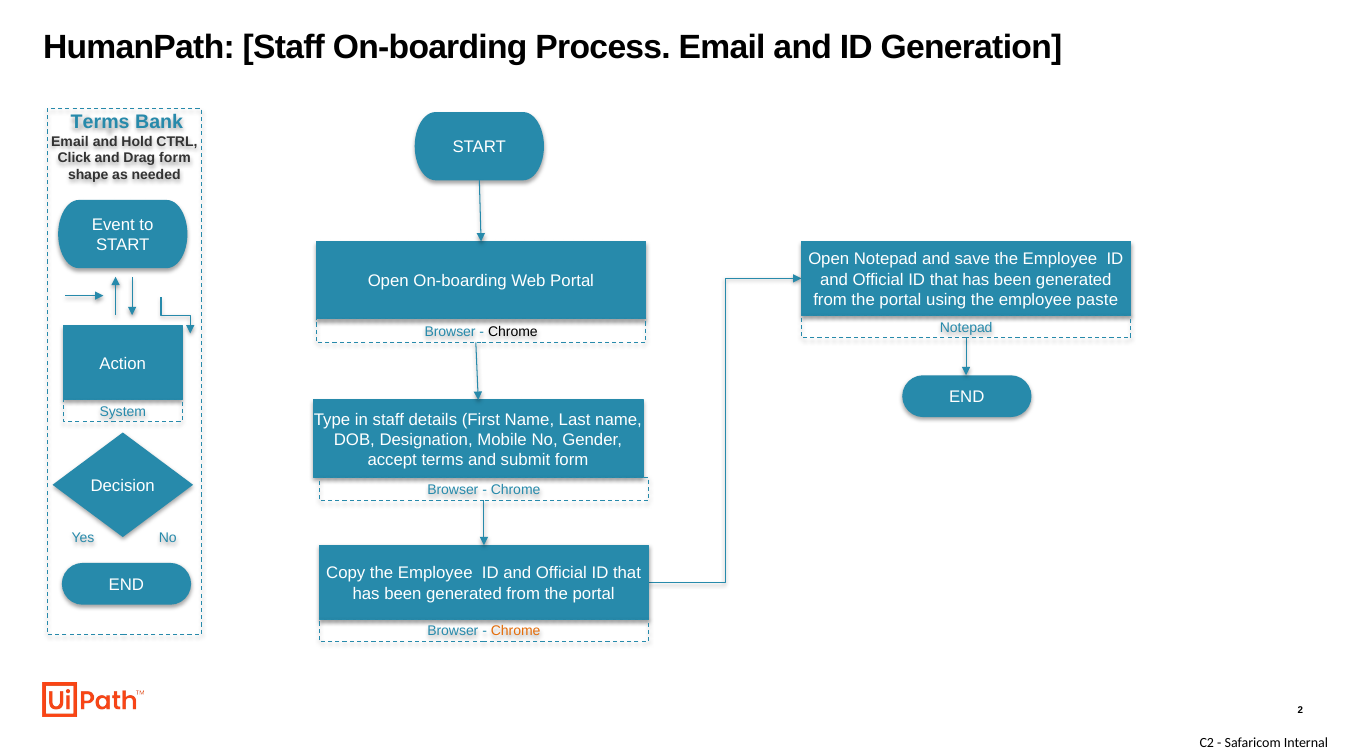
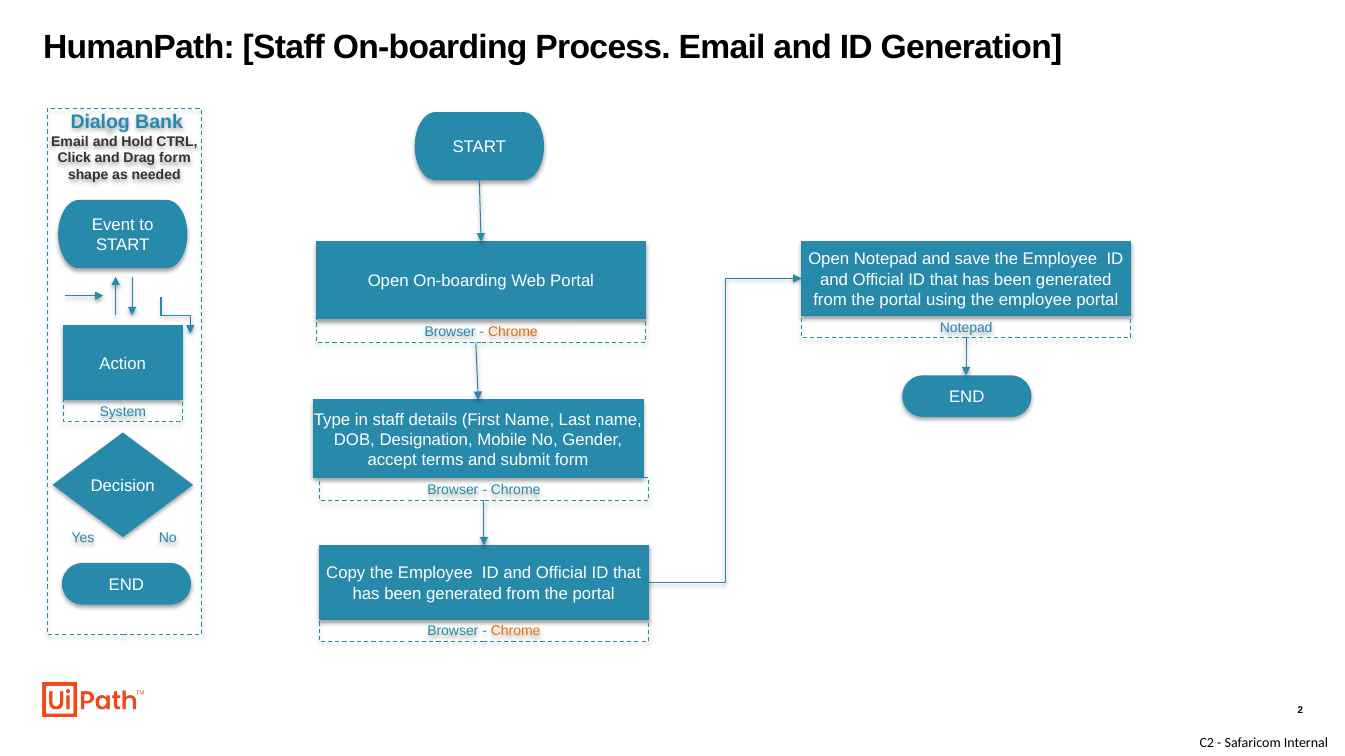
Terms: Terms -> Dialog (100, 122)
employee paste: paste -> portal (1097, 300)
Chrome colour: black -> orange (513, 332)
